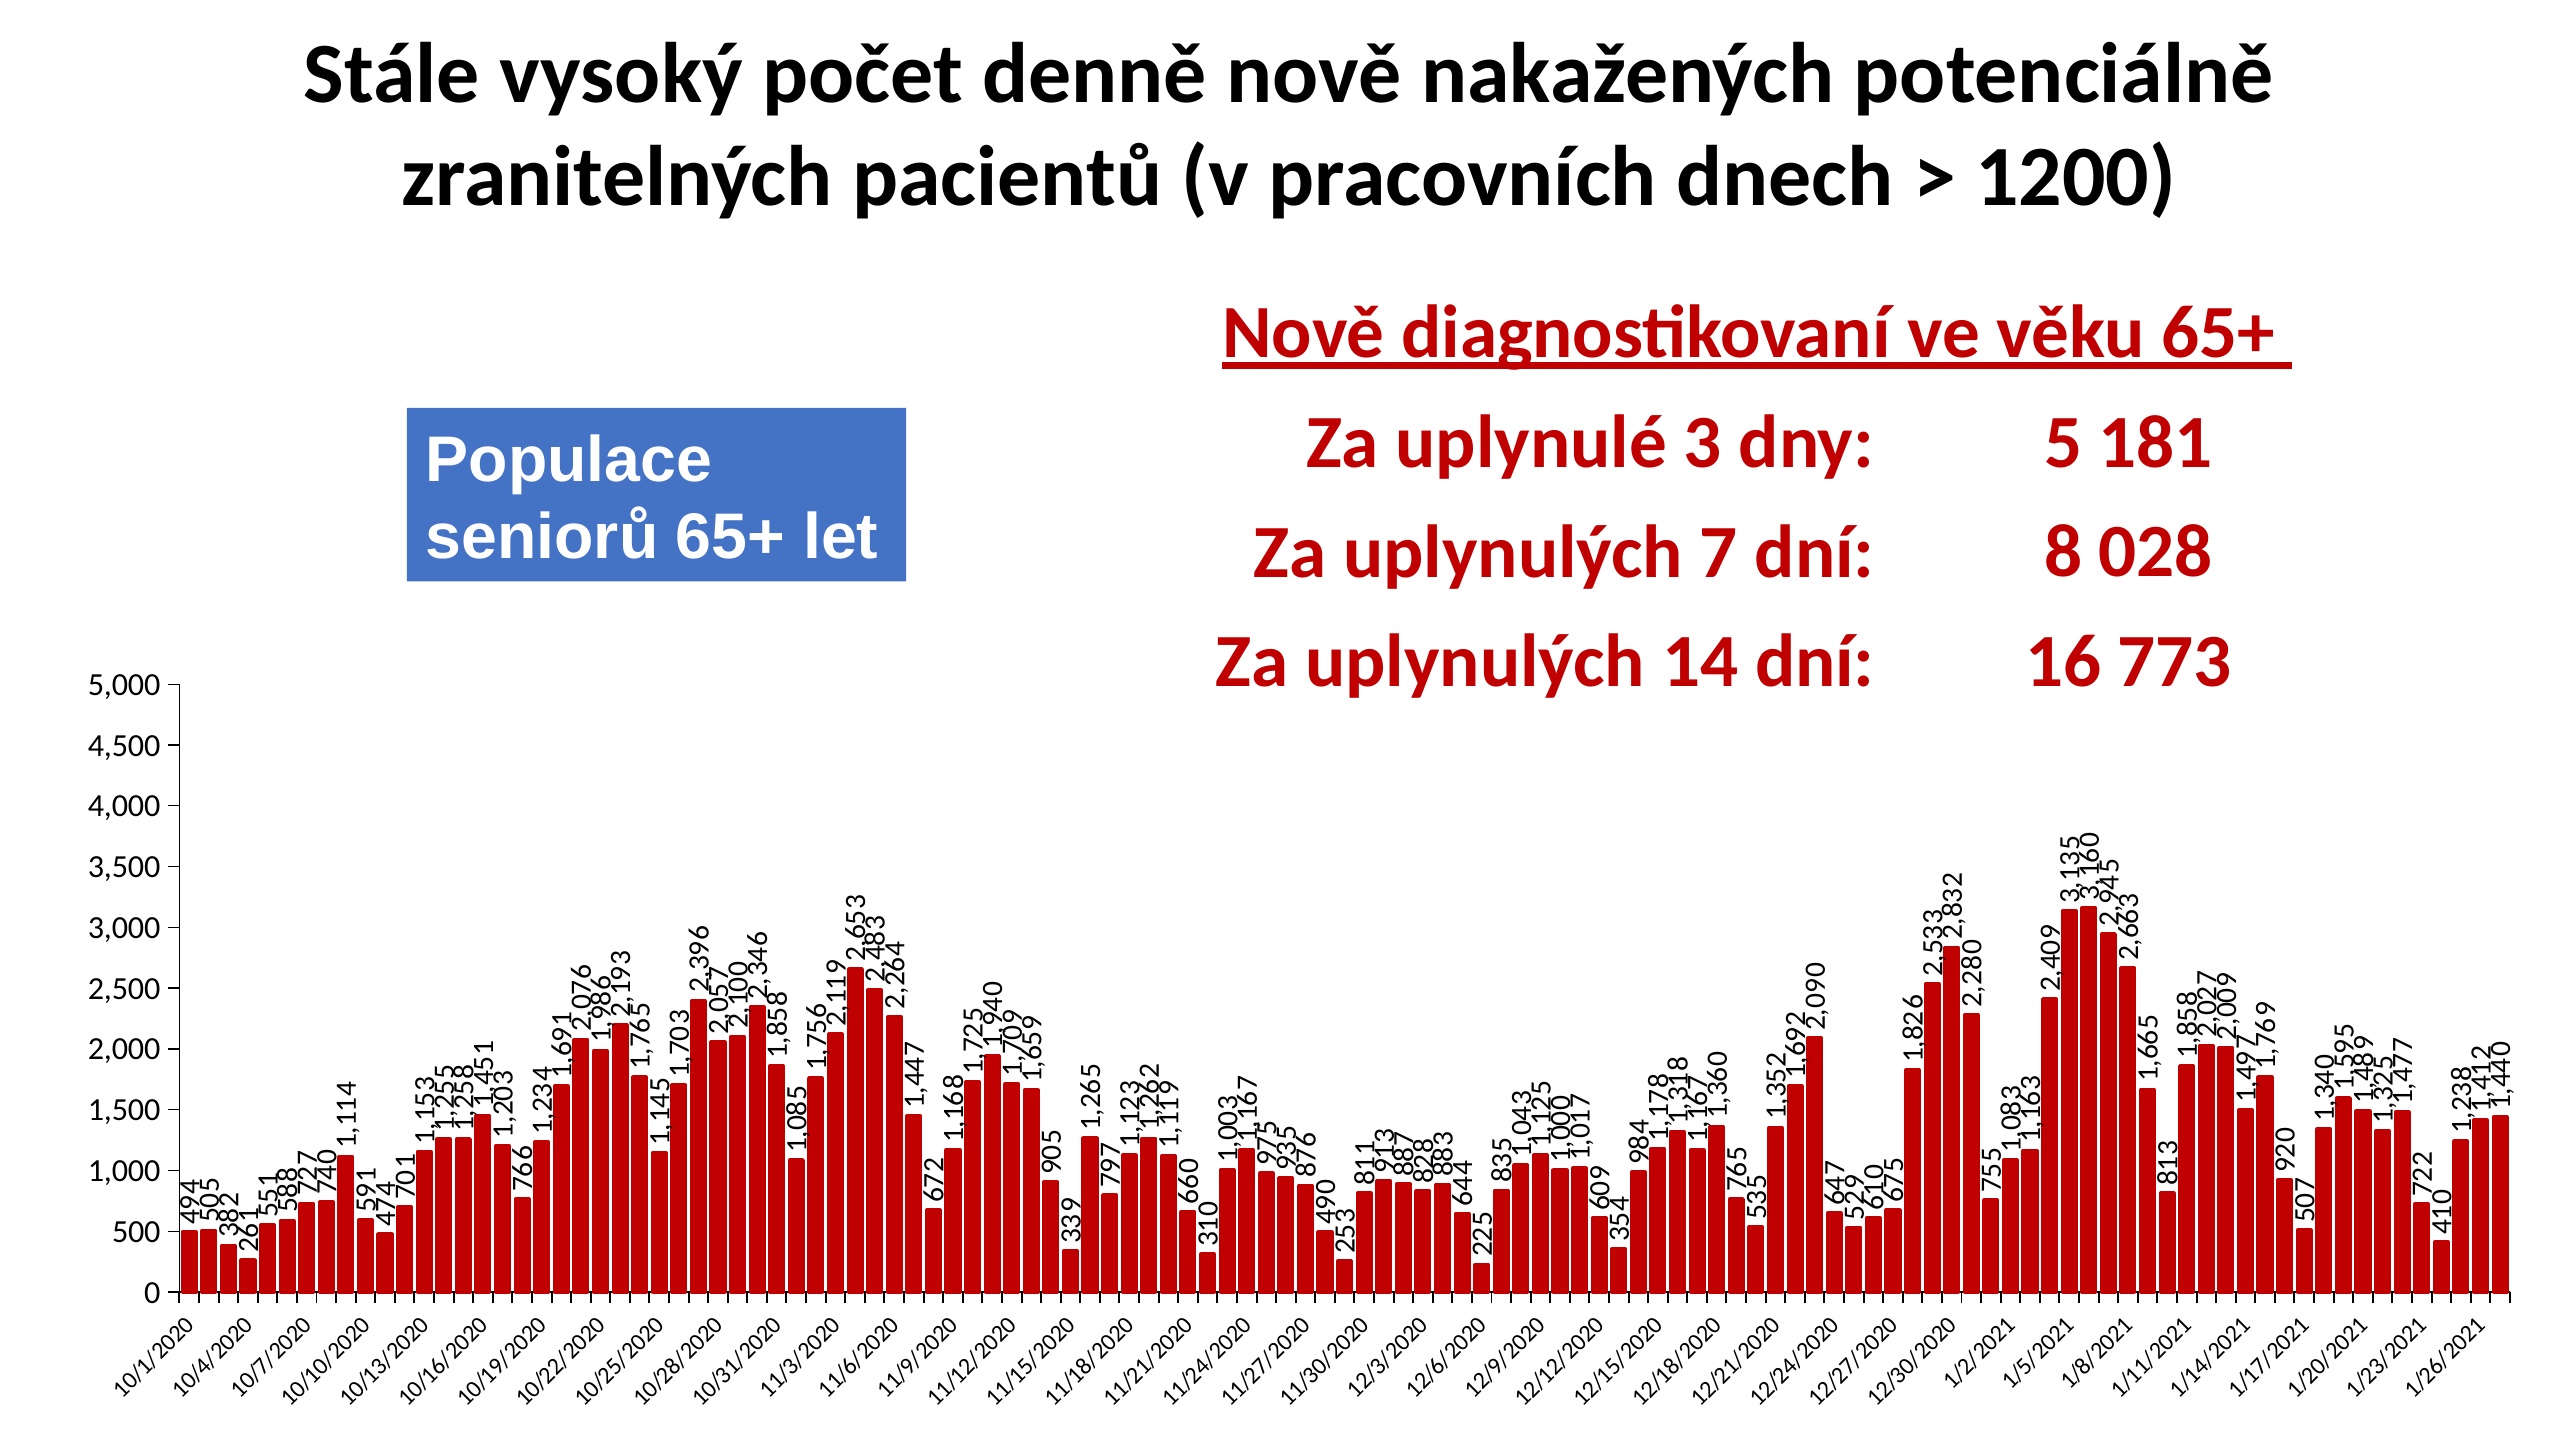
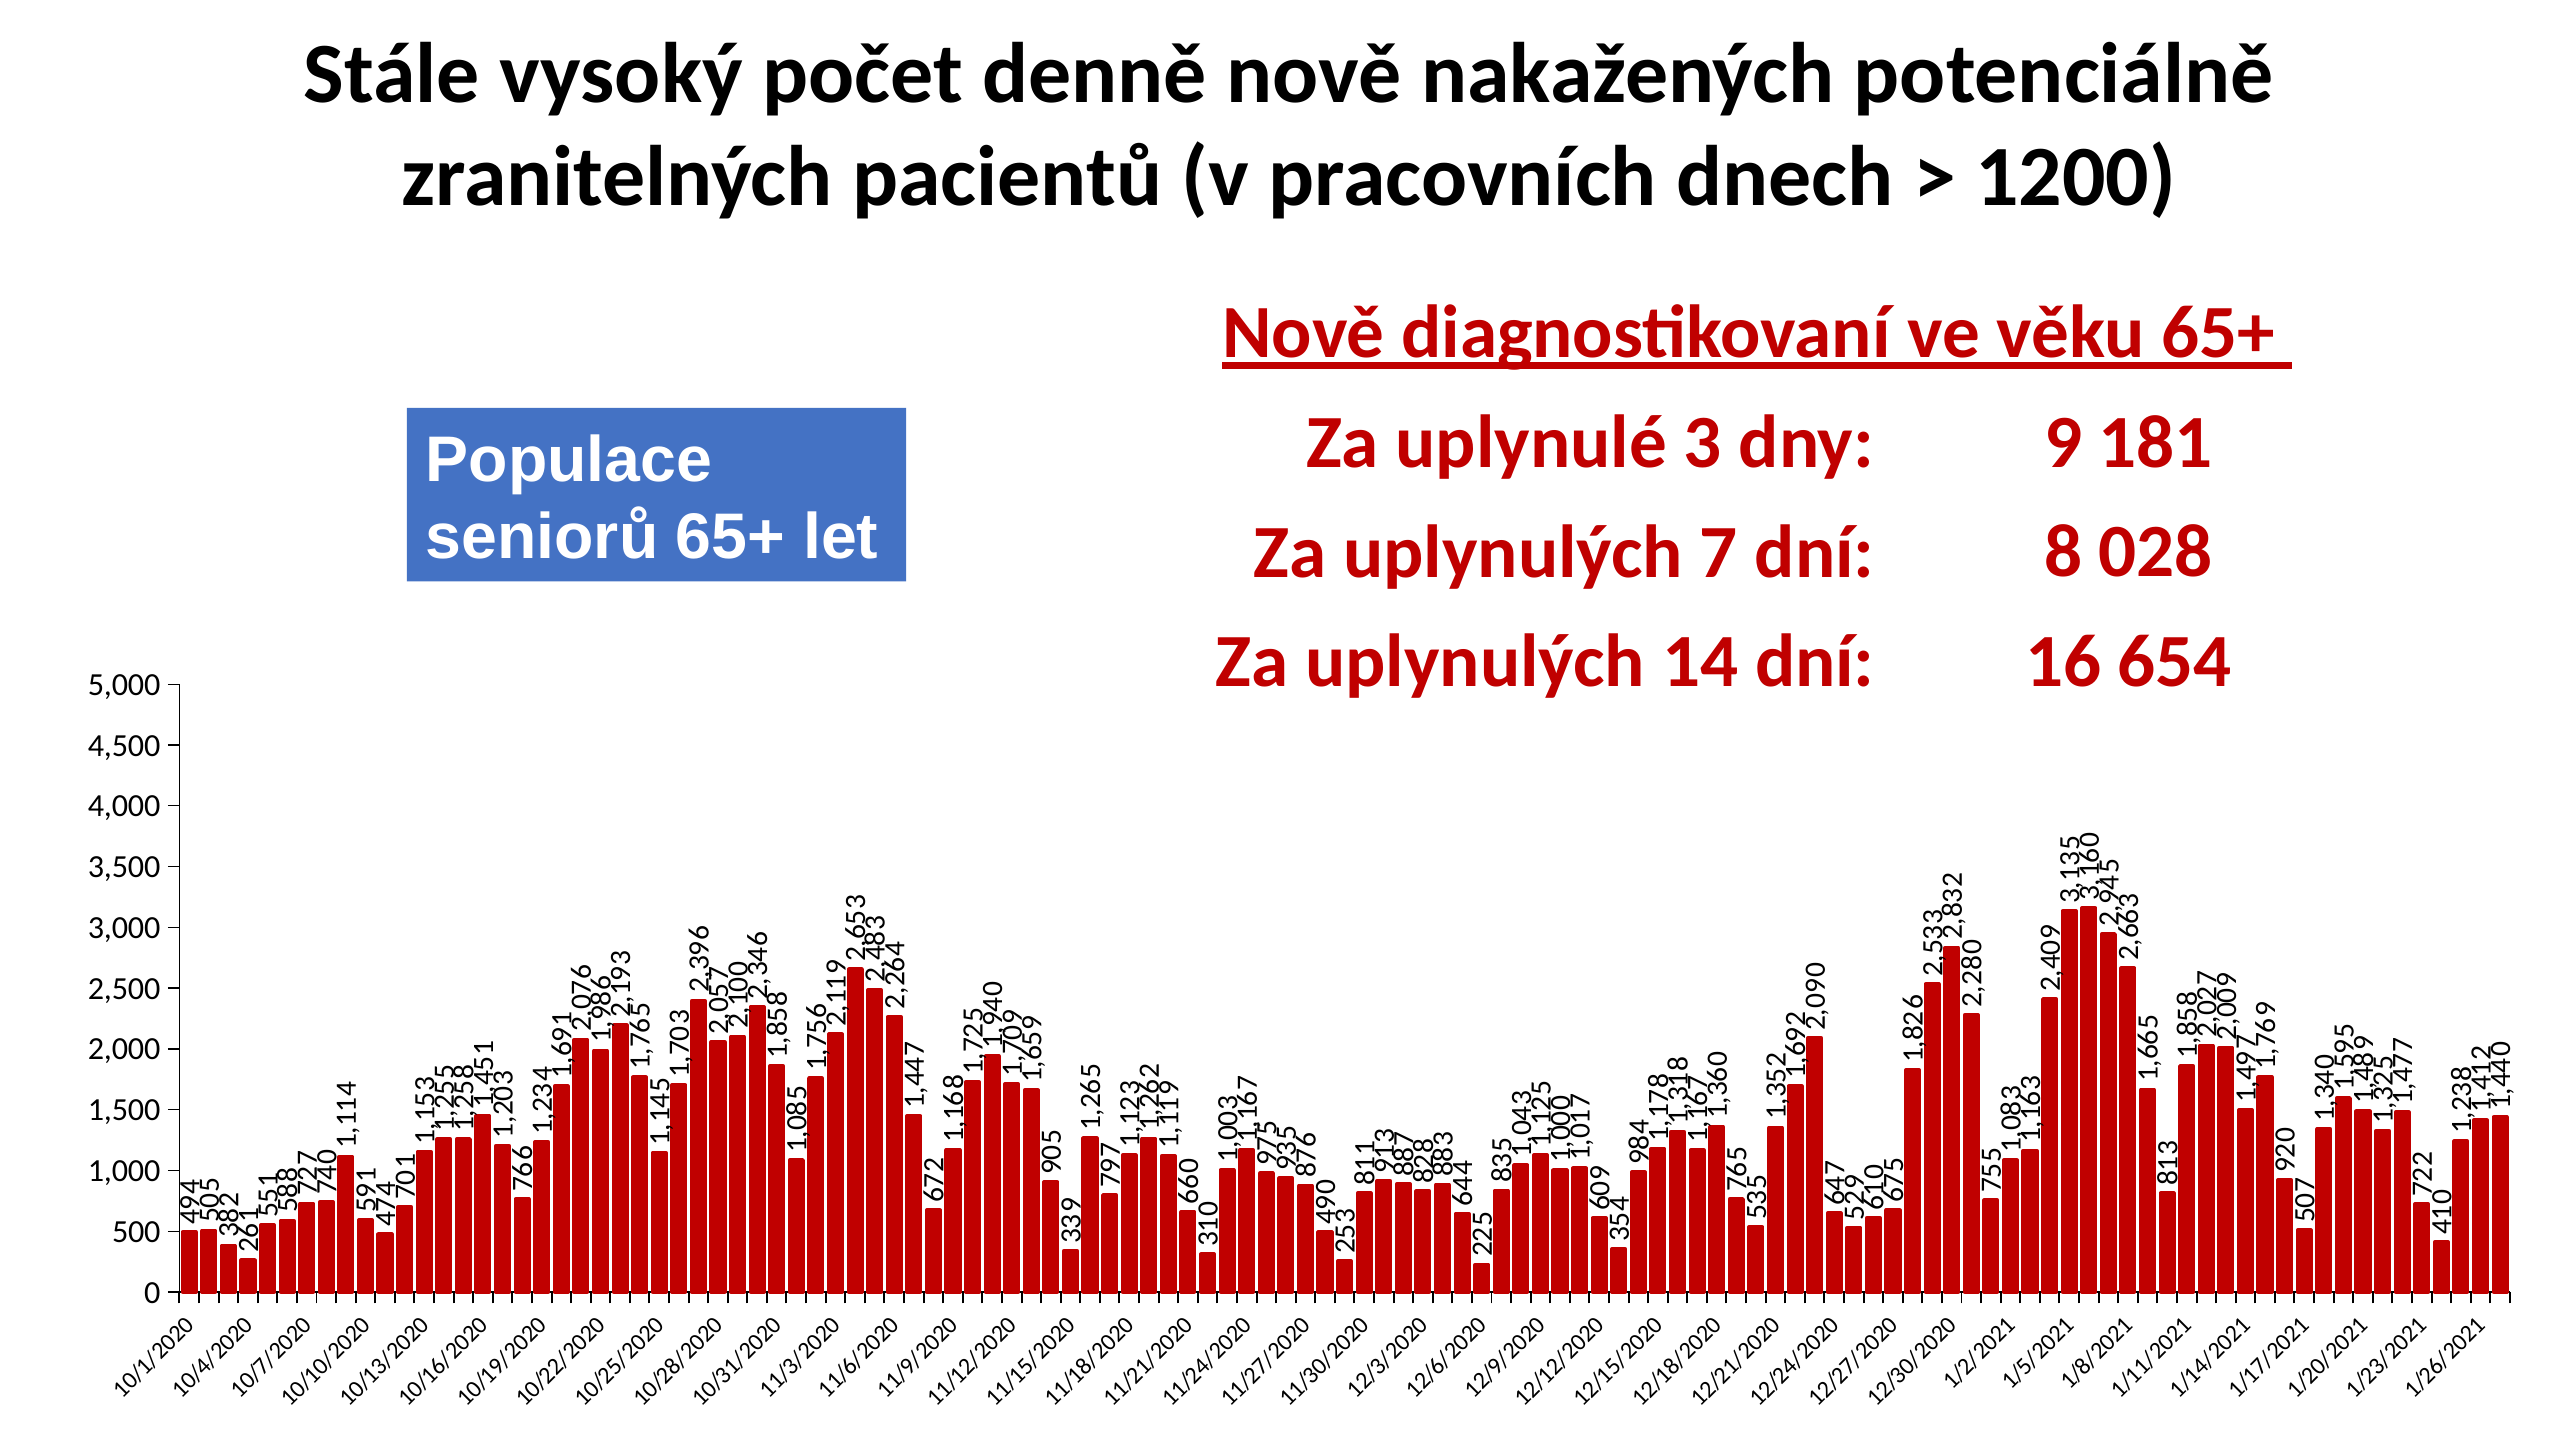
dny 5: 5 -> 9 (2063, 443)
773: 773 -> 654 (2175, 662)
